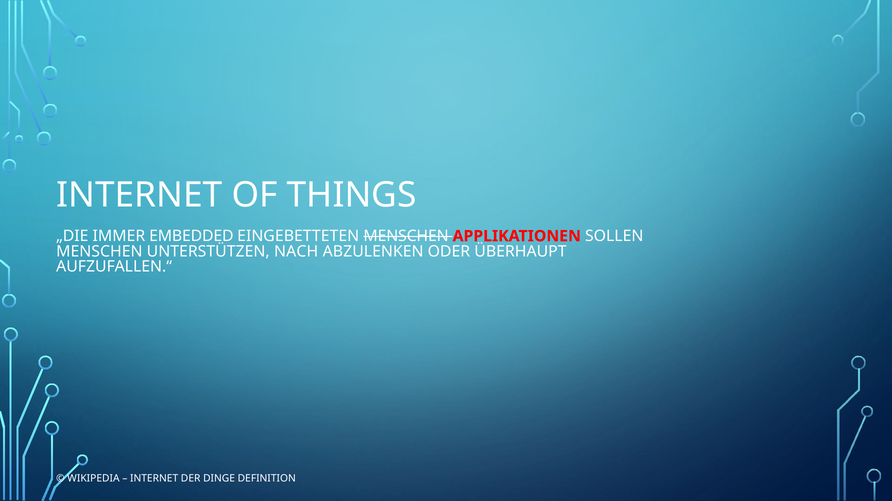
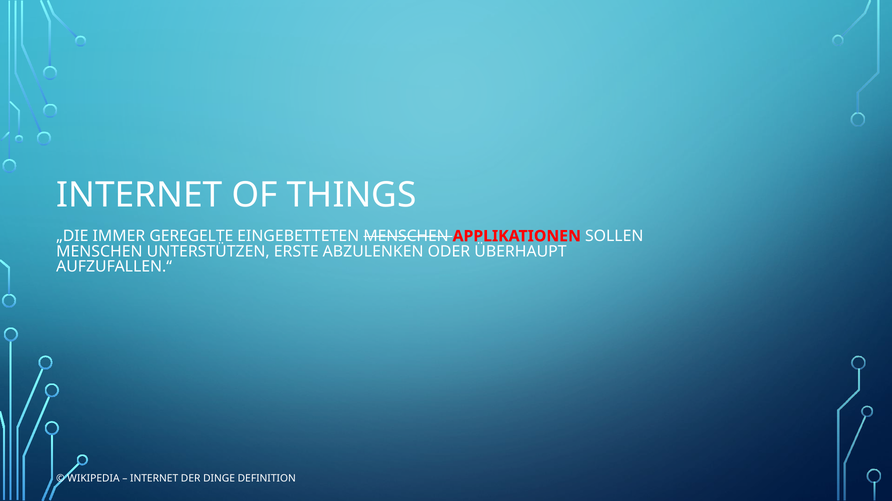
EMBEDDED: EMBEDDED -> GEREGELTE (191, 236)
NACH: NACH -> ERSTE (296, 252)
